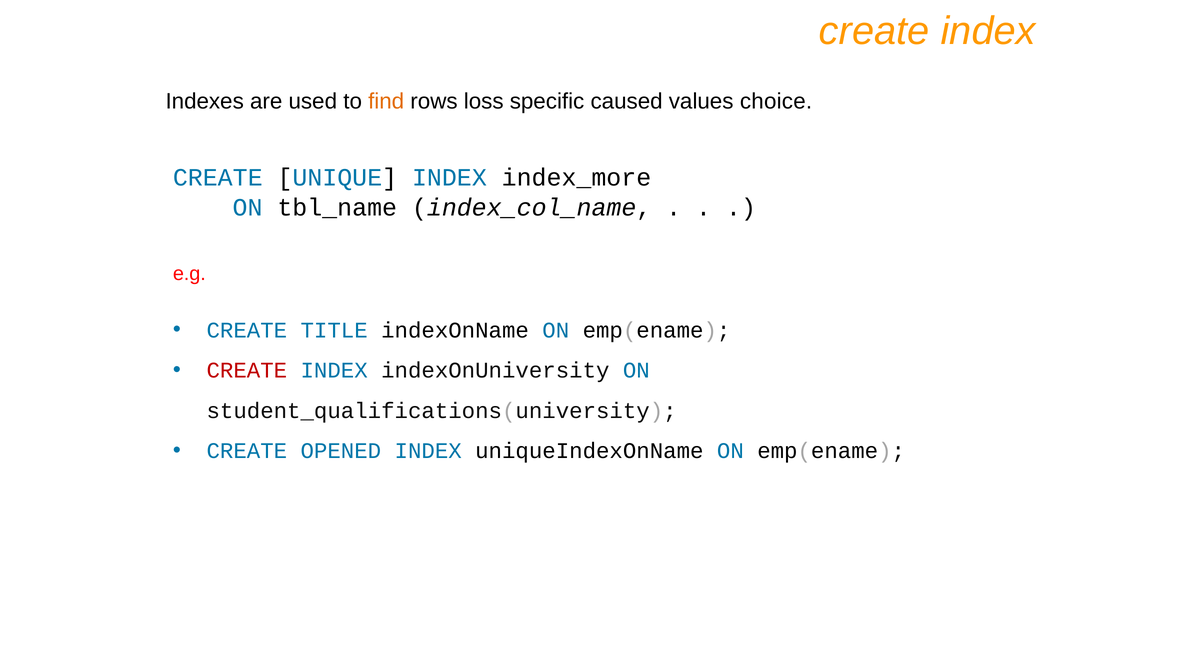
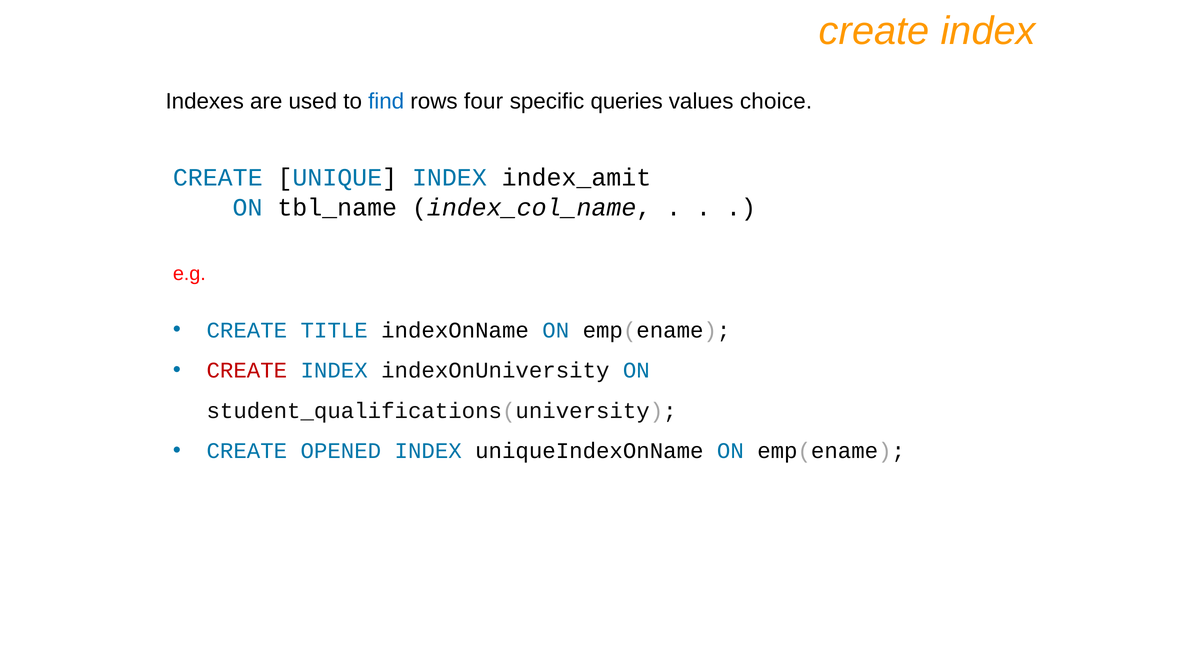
find colour: orange -> blue (386, 101)
loss: loss -> four (484, 101)
caused: caused -> queries (627, 101)
index_more: index_more -> index_amit (576, 178)
